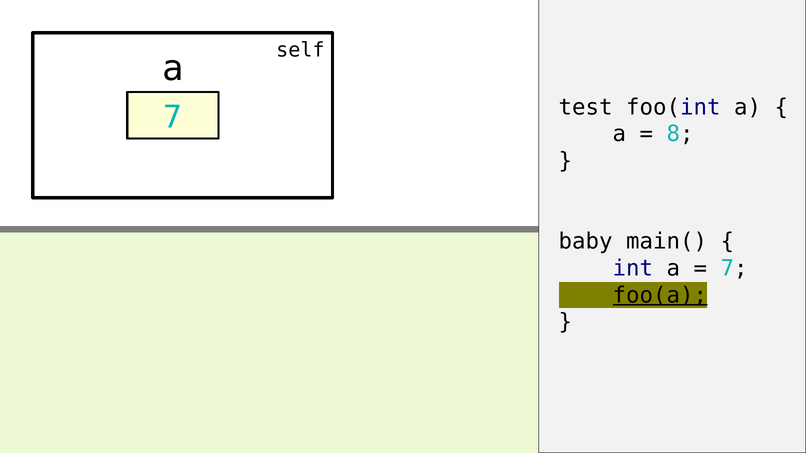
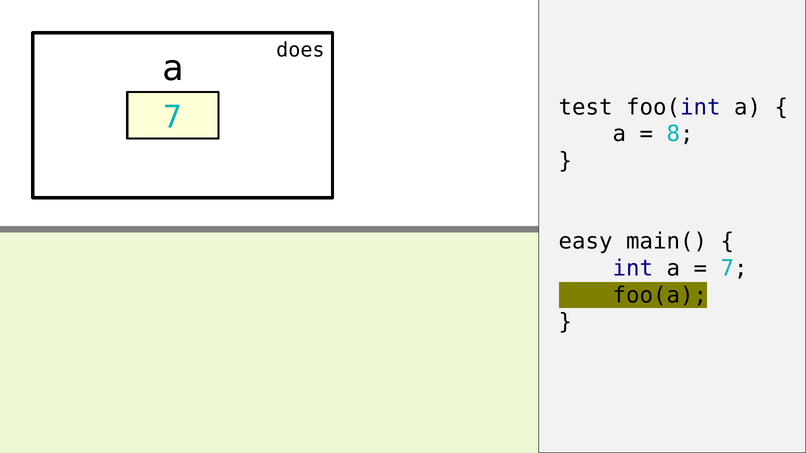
self: self -> does (300, 50)
baby: baby -> easy (586, 242)
foo(a underline: present -> none (660, 295)
